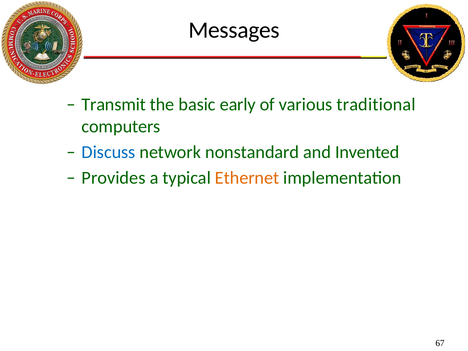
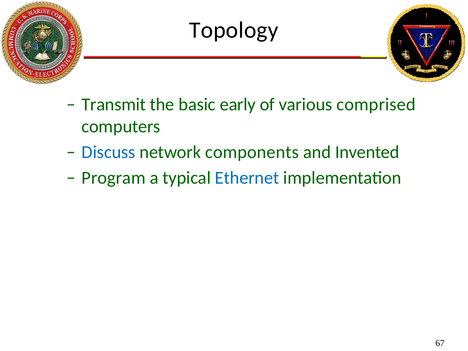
Messages: Messages -> Topology (234, 30)
traditional: traditional -> comprised (376, 104)
nonstandard: nonstandard -> components (252, 152)
Provides: Provides -> Program (114, 178)
Ethernet colour: orange -> blue (247, 178)
